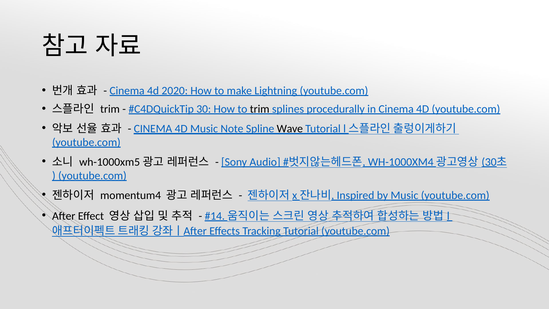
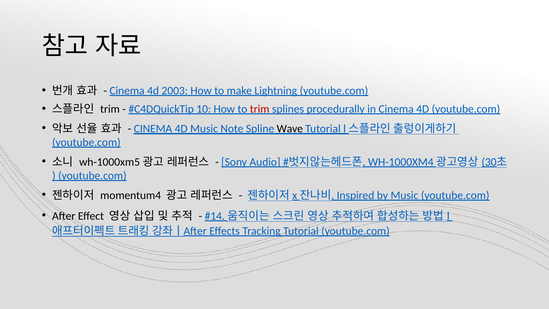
2020: 2020 -> 2003 (175, 91)
30: 30 -> 10 (204, 109)
trim colour: black -> red (260, 109)
